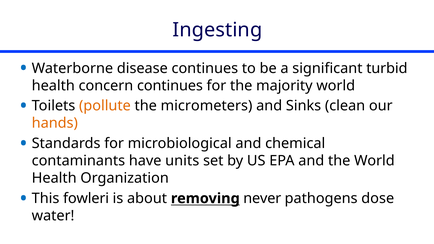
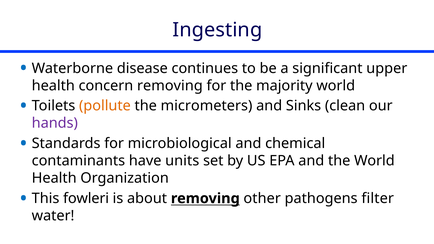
turbid: turbid -> upper (387, 68)
concern continues: continues -> removing (170, 86)
hands colour: orange -> purple (55, 123)
never: never -> other (262, 199)
dose: dose -> filter (378, 199)
